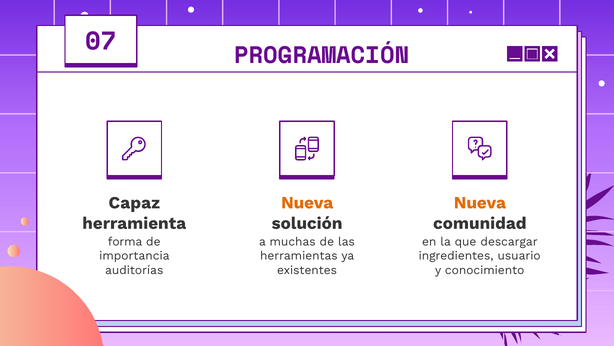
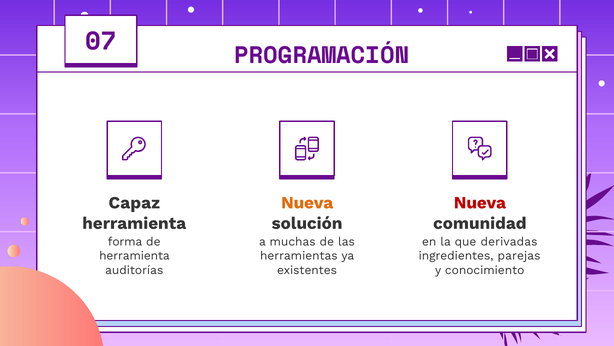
Nueva colour: orange -> red (480, 202)
descargar: descargar -> derivadas (509, 241)
usuario: usuario -> parejas (519, 256)
importancia: importancia -> herramienta (134, 256)
